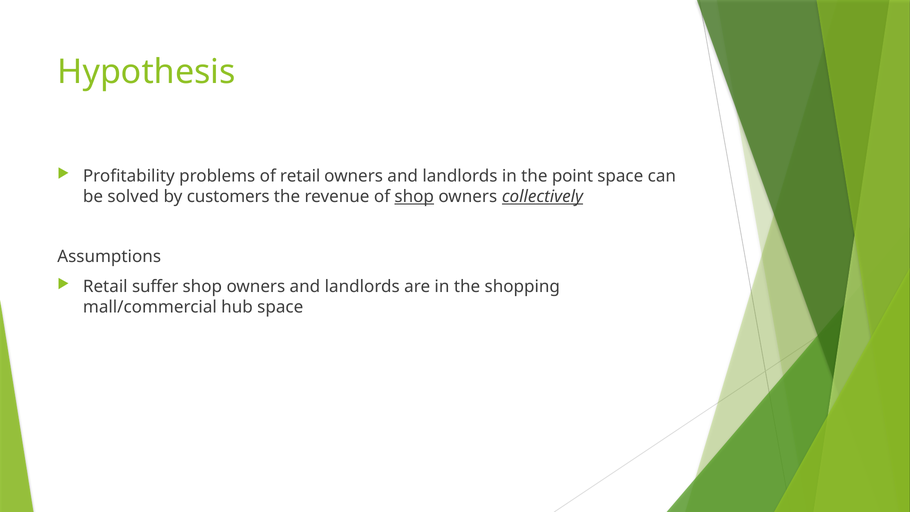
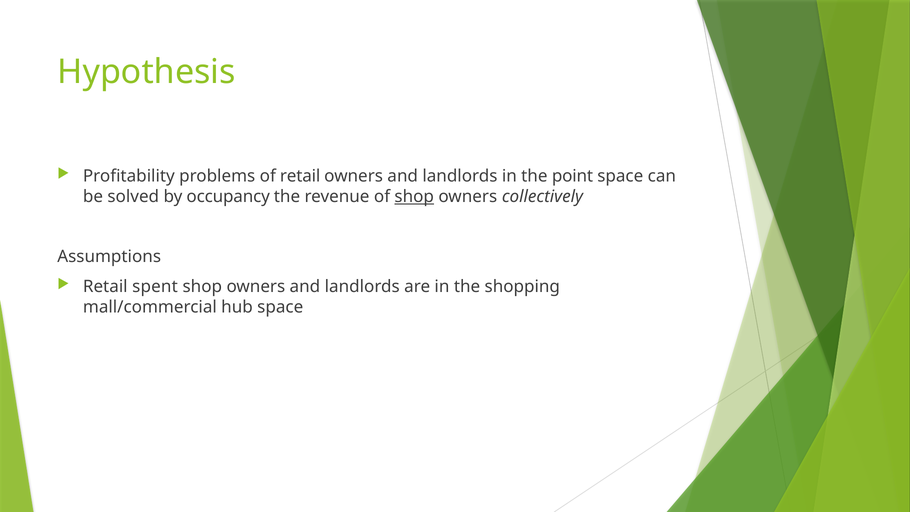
customers: customers -> occupancy (228, 197)
collectively underline: present -> none (542, 197)
suffer: suffer -> spent (155, 286)
